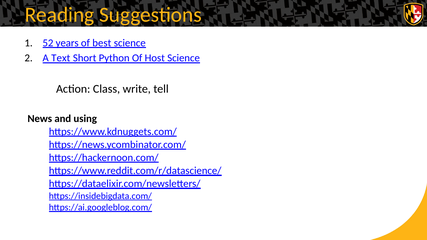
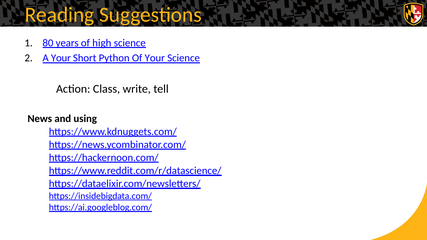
52: 52 -> 80 (48, 43)
best: best -> high (102, 43)
A Text: Text -> Your (61, 58)
Of Host: Host -> Your (155, 58)
